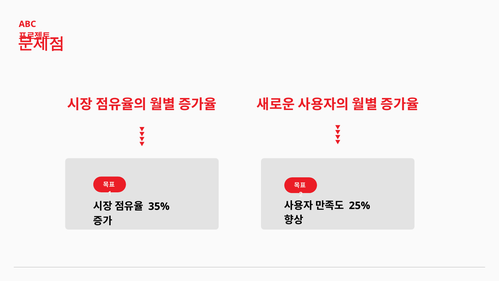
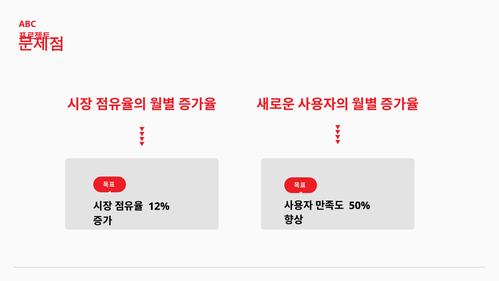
25%: 25% -> 50% (360, 205)
35%: 35% -> 12% (159, 206)
